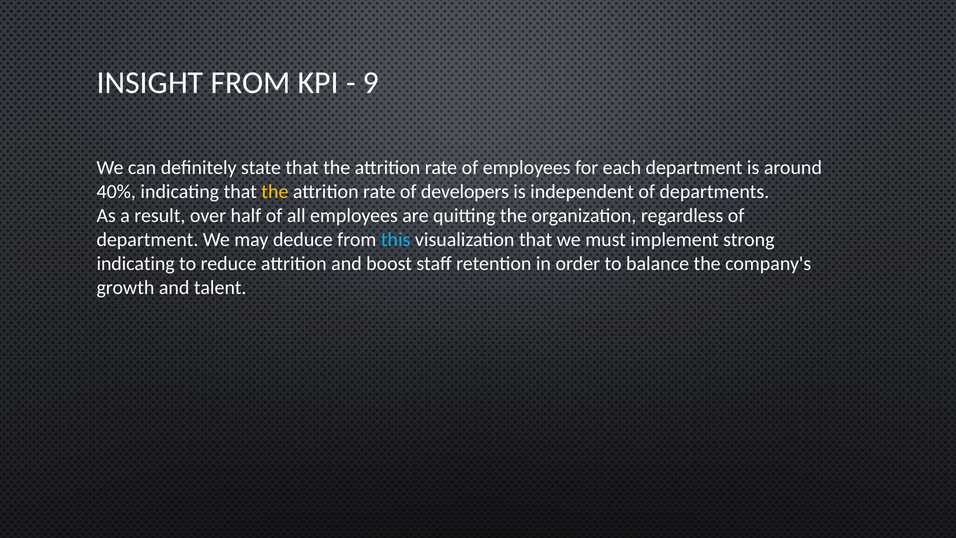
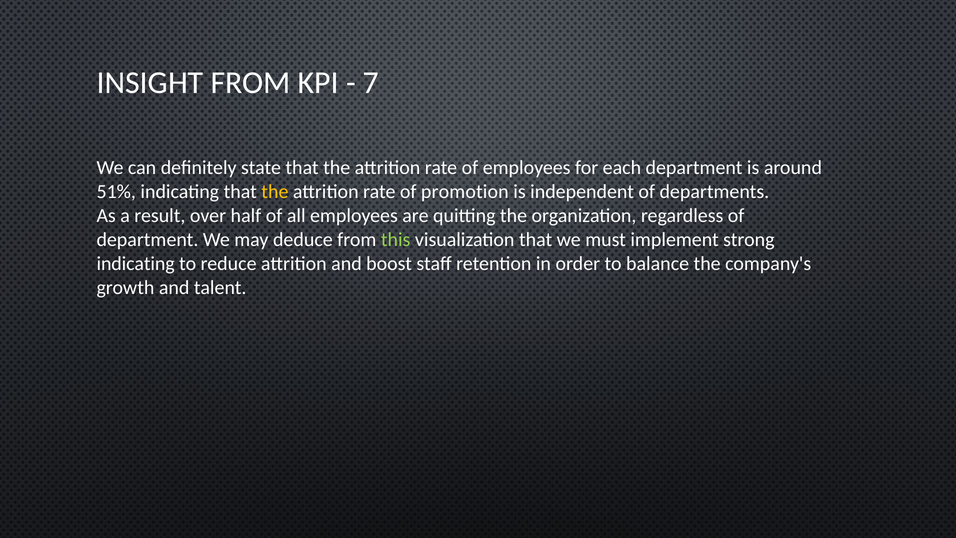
9: 9 -> 7 (371, 83)
40%: 40% -> 51% (116, 192)
developers: developers -> promotion (465, 192)
this colour: light blue -> light green (396, 239)
